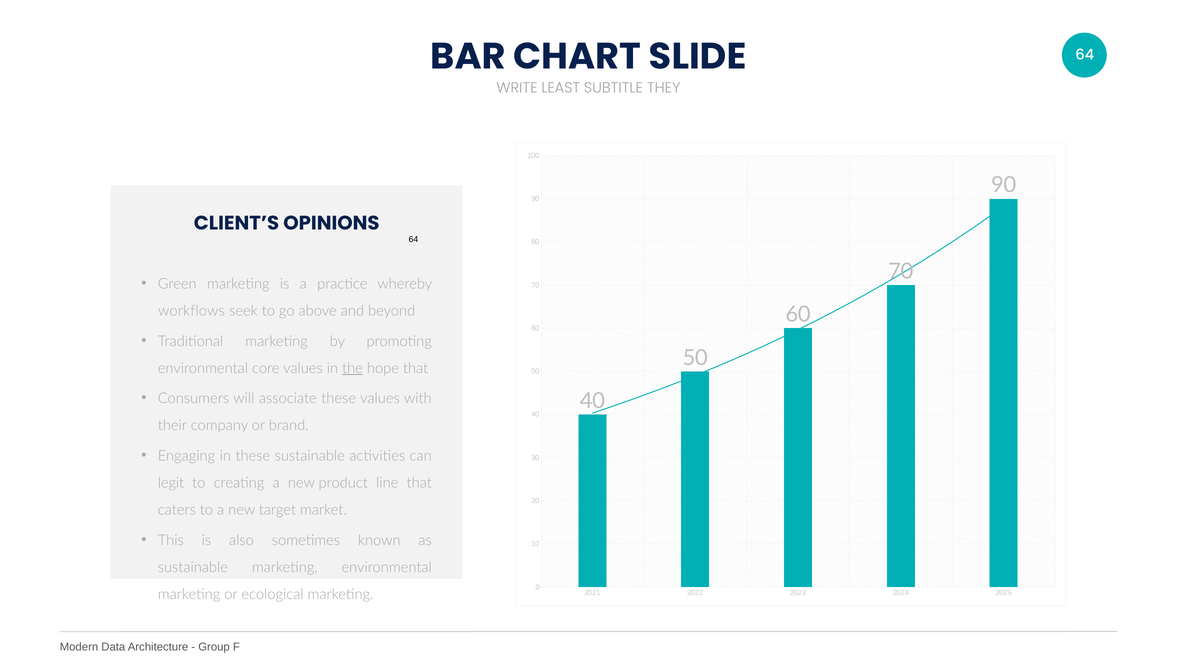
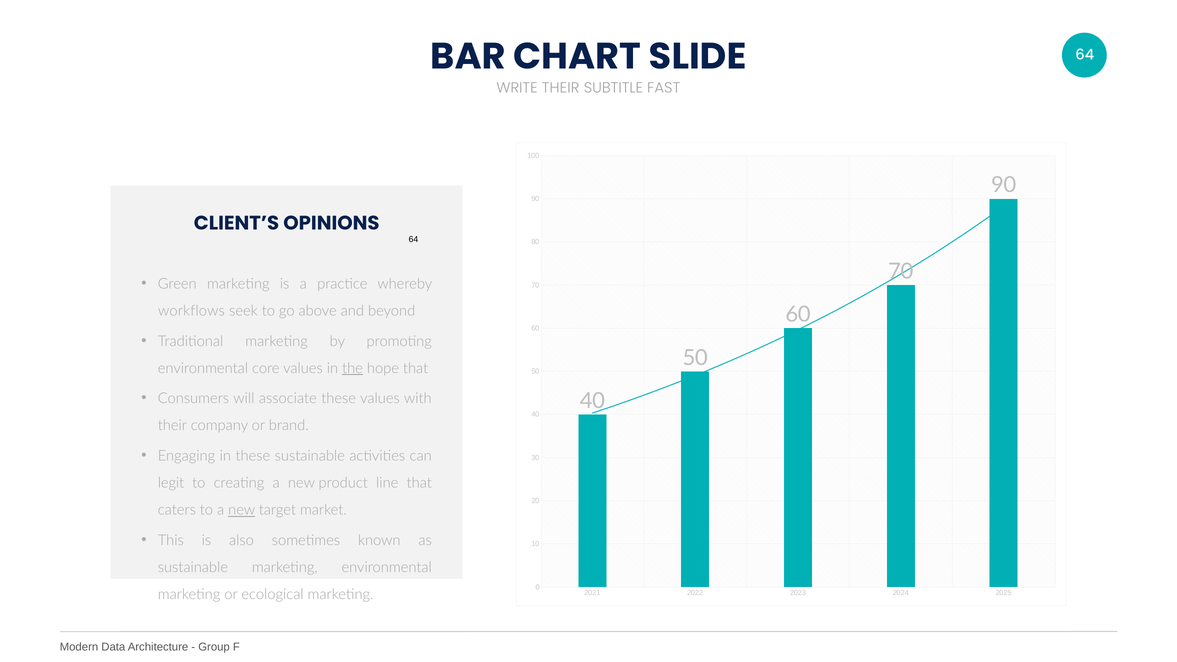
WRITE LEAST: LEAST -> THEIR (561, 88)
THEY: THEY -> FAST (664, 88)
new underline: none -> present (242, 510)
